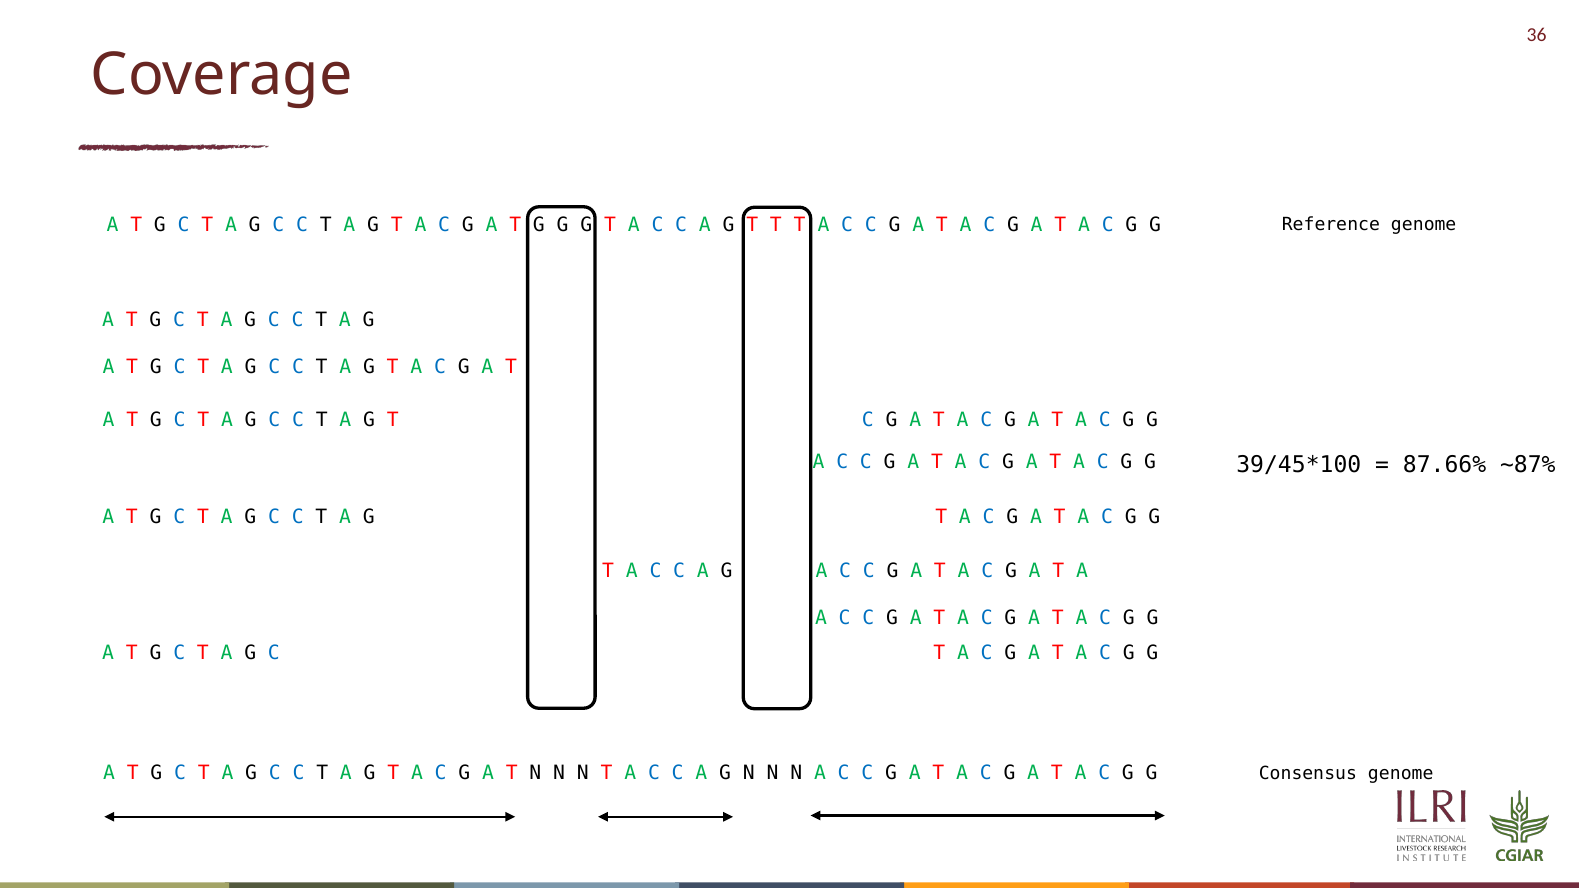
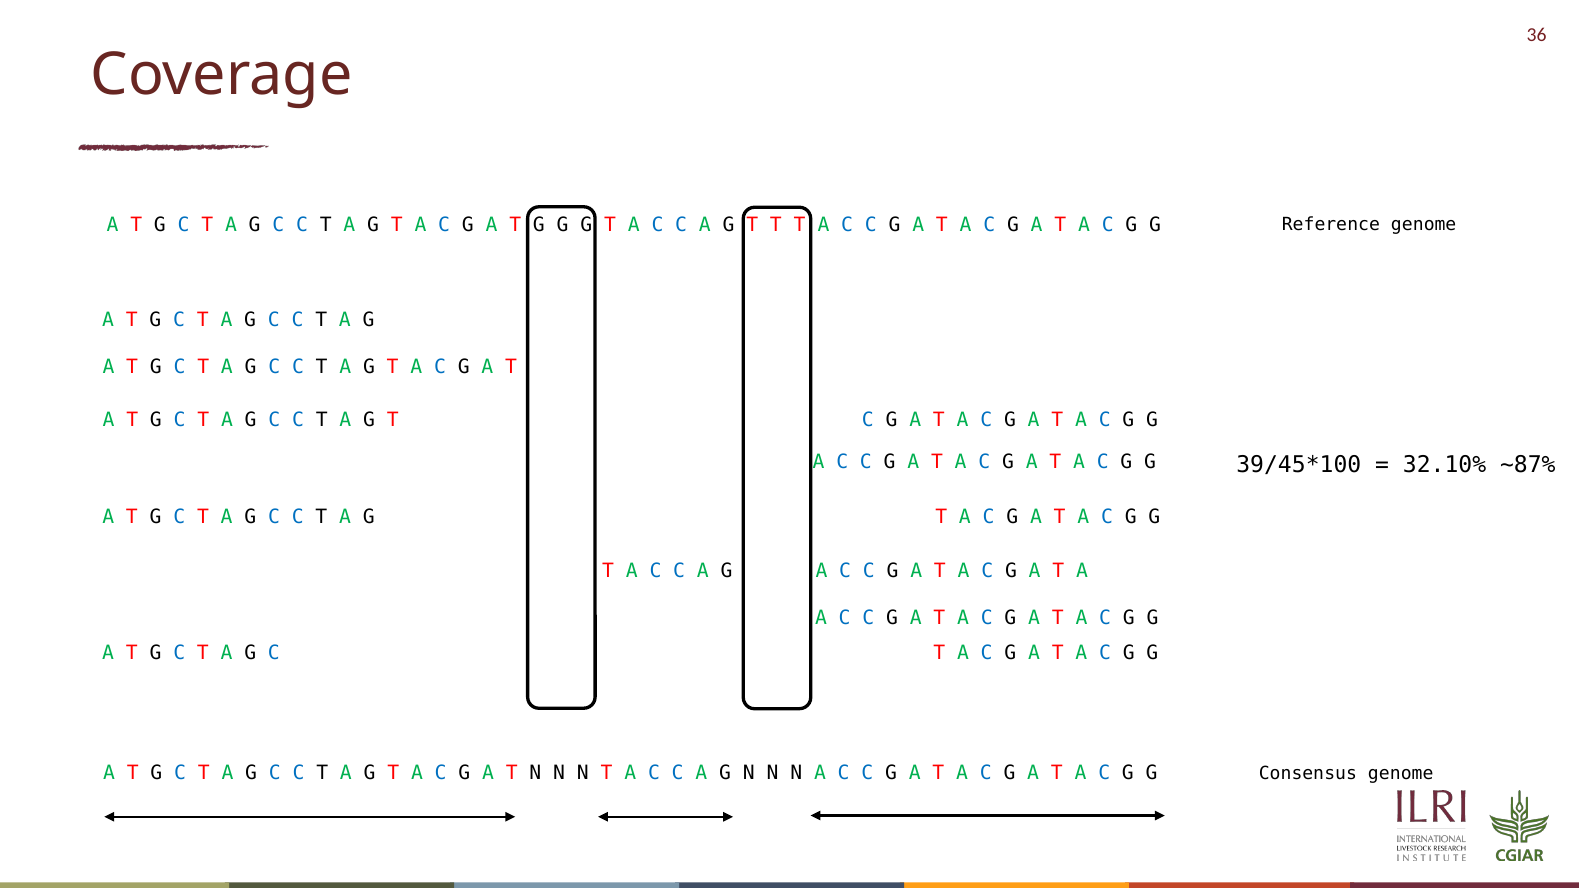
87.66%: 87.66% -> 32.10% (1445, 465)
